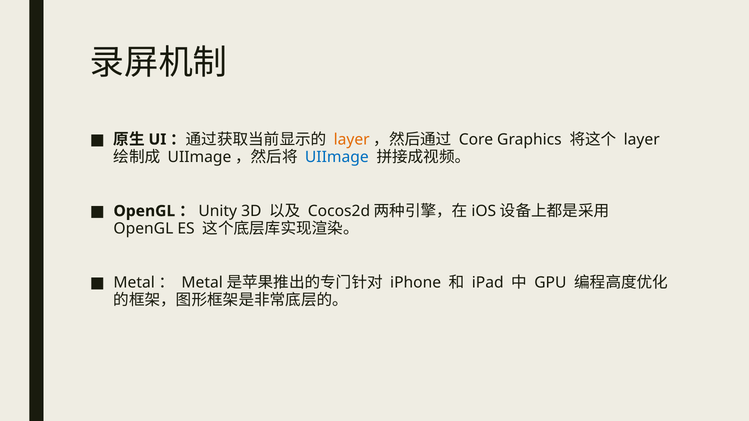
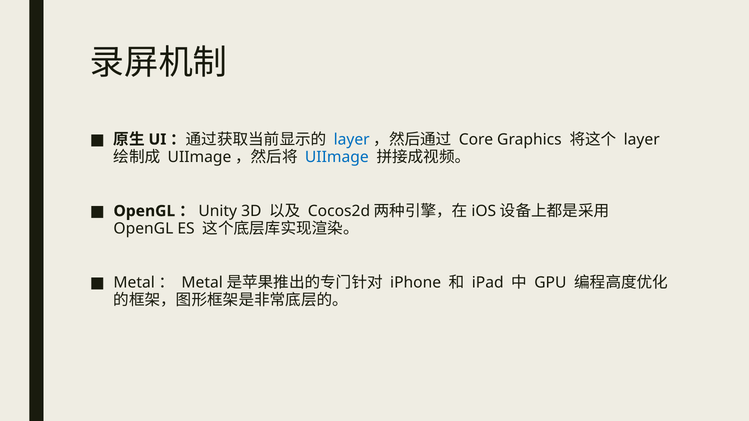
layer colour: orange -> blue (352, 140)
